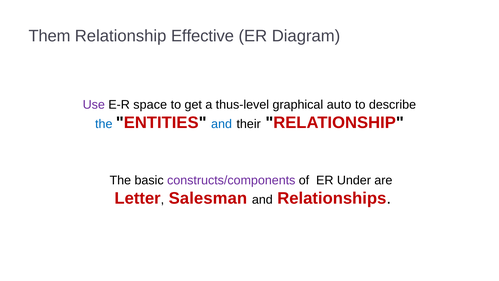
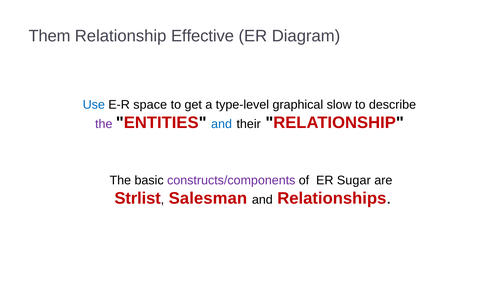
Use colour: purple -> blue (94, 105)
thus-level: thus-level -> type-level (242, 105)
auto: auto -> slow (339, 105)
the colour: blue -> purple (104, 124)
Under: Under -> Sugar (354, 180)
Letter: Letter -> Strlist (138, 198)
